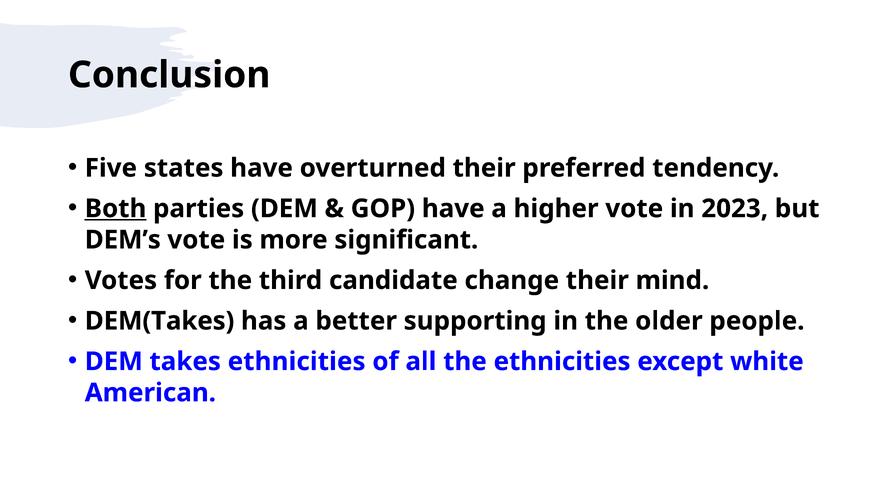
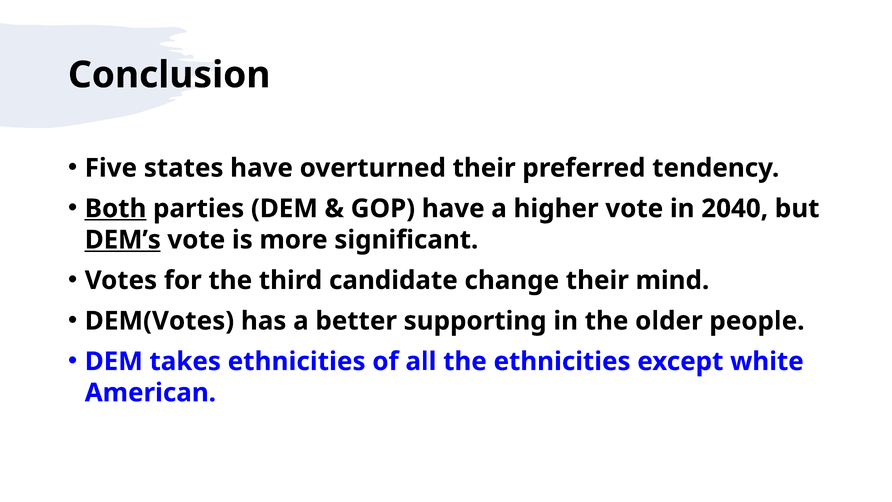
2023: 2023 -> 2040 (735, 208)
DEM’s underline: none -> present (123, 240)
DEM(Takes: DEM(Takes -> DEM(Votes (159, 321)
